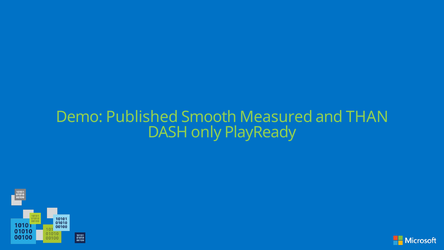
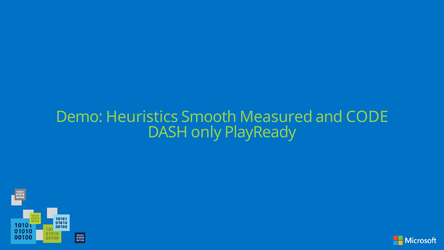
Published: Published -> Heuristics (142, 117)
THAN: THAN -> CODE (367, 117)
